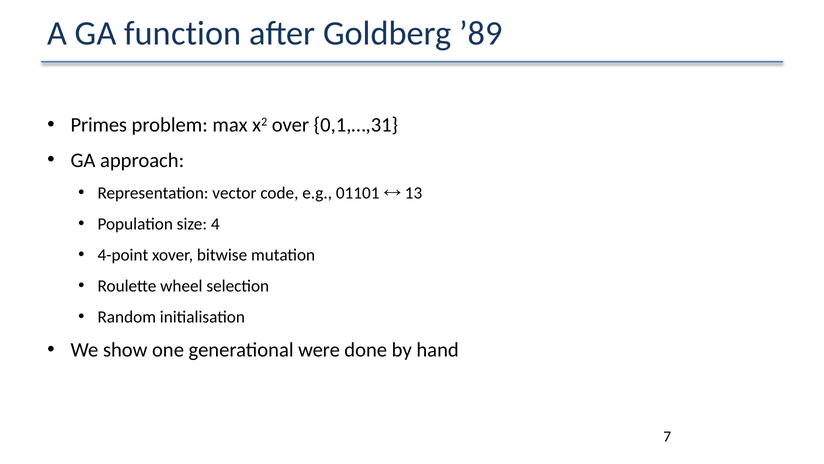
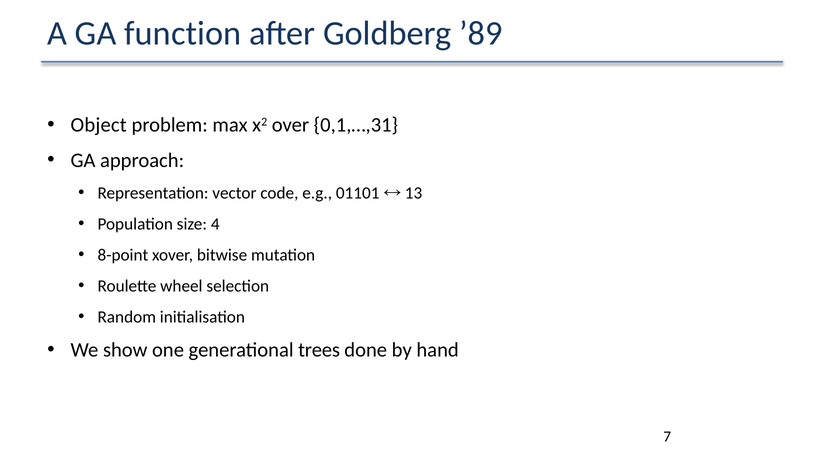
Primes: Primes -> Object (99, 125)
4-point: 4-point -> 8-point (123, 255)
were: were -> trees (319, 350)
